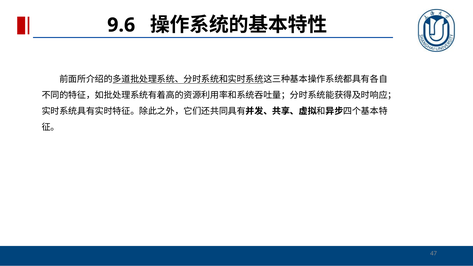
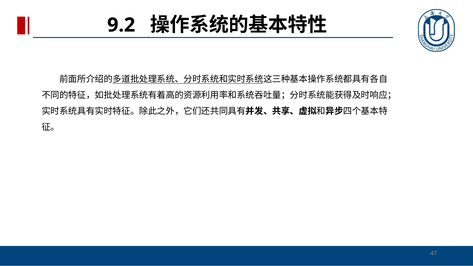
9.6: 9.6 -> 9.2 (121, 25)
